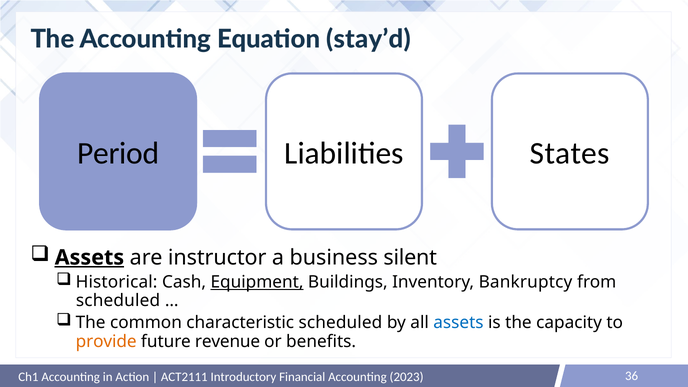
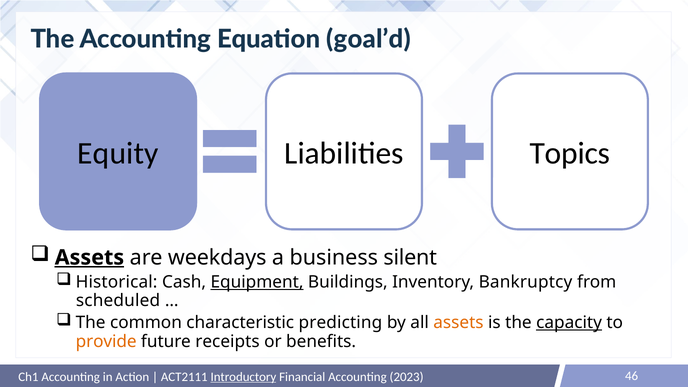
stay’d: stay’d -> goal’d (369, 39)
Period: Period -> Equity (118, 154)
States: States -> Topics (570, 154)
instructor: instructor -> weekdays (217, 258)
characteristic scheduled: scheduled -> predicting (340, 323)
assets colour: blue -> orange (458, 323)
capacity underline: none -> present (569, 323)
revenue: revenue -> receipts (227, 341)
Introductory underline: none -> present (243, 377)
36: 36 -> 46 (632, 376)
